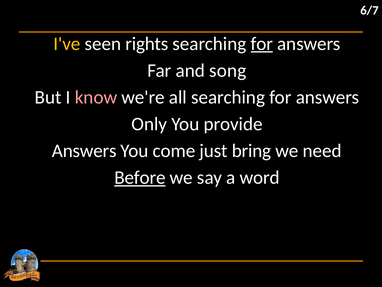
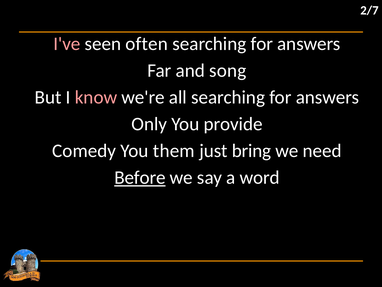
6/7: 6/7 -> 2/7 (369, 10)
I've colour: yellow -> pink (67, 44)
rights: rights -> often (147, 44)
for underline: present -> none (262, 44)
Answers: Answers -> Comedy (84, 151)
come: come -> them (174, 151)
